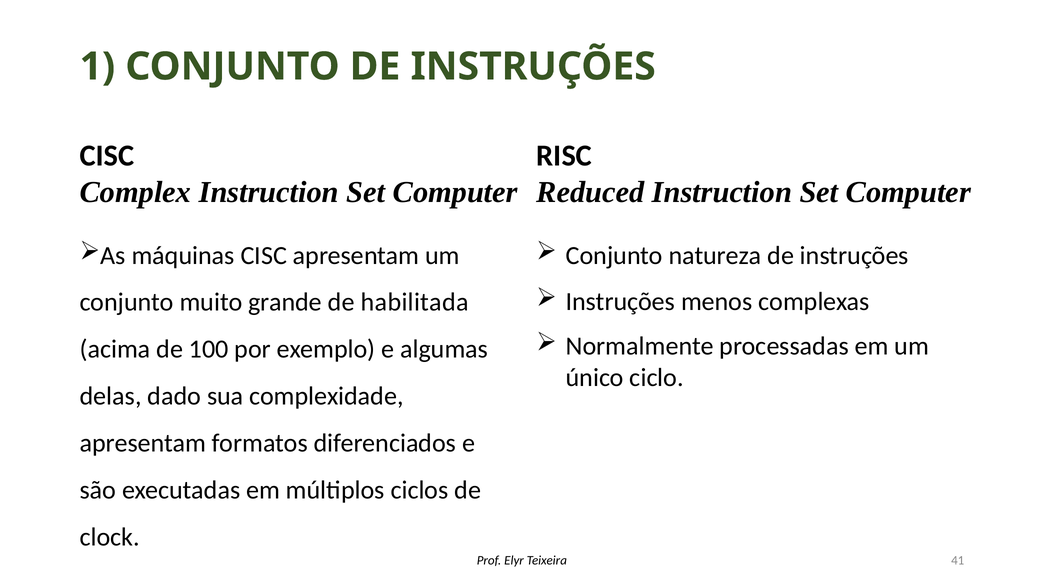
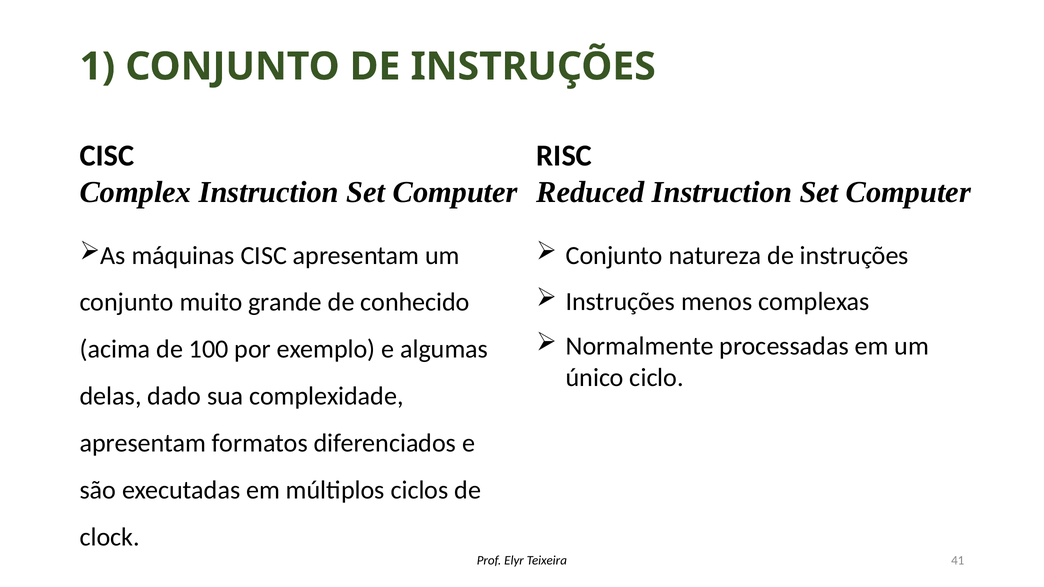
habilitada: habilitada -> conhecido (415, 302)
